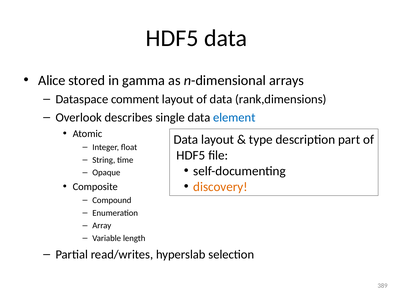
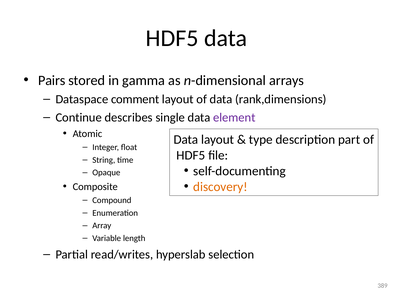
Alice: Alice -> Pairs (52, 80)
Overlook: Overlook -> Continue (79, 117)
element colour: blue -> purple (234, 117)
